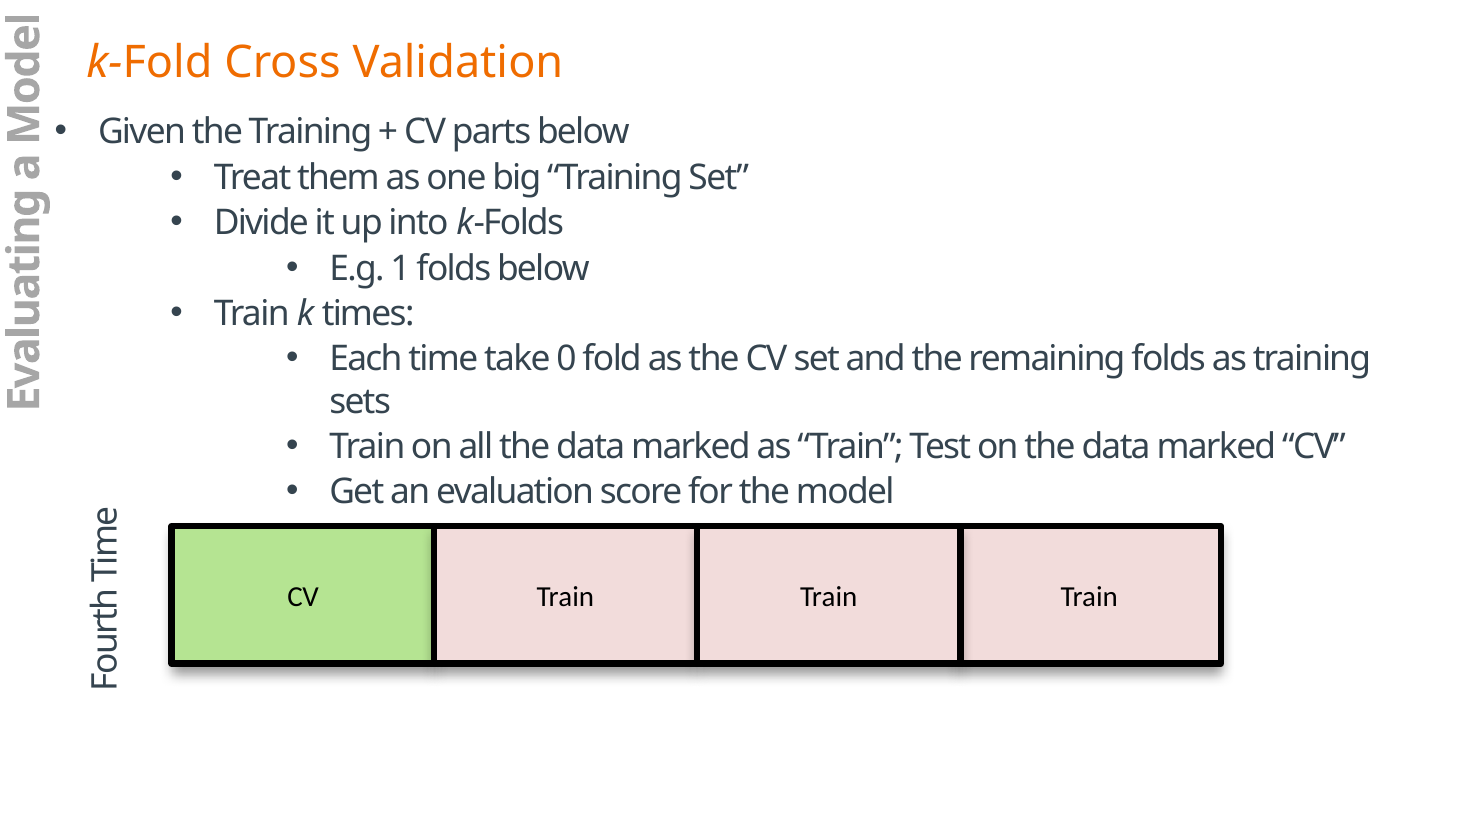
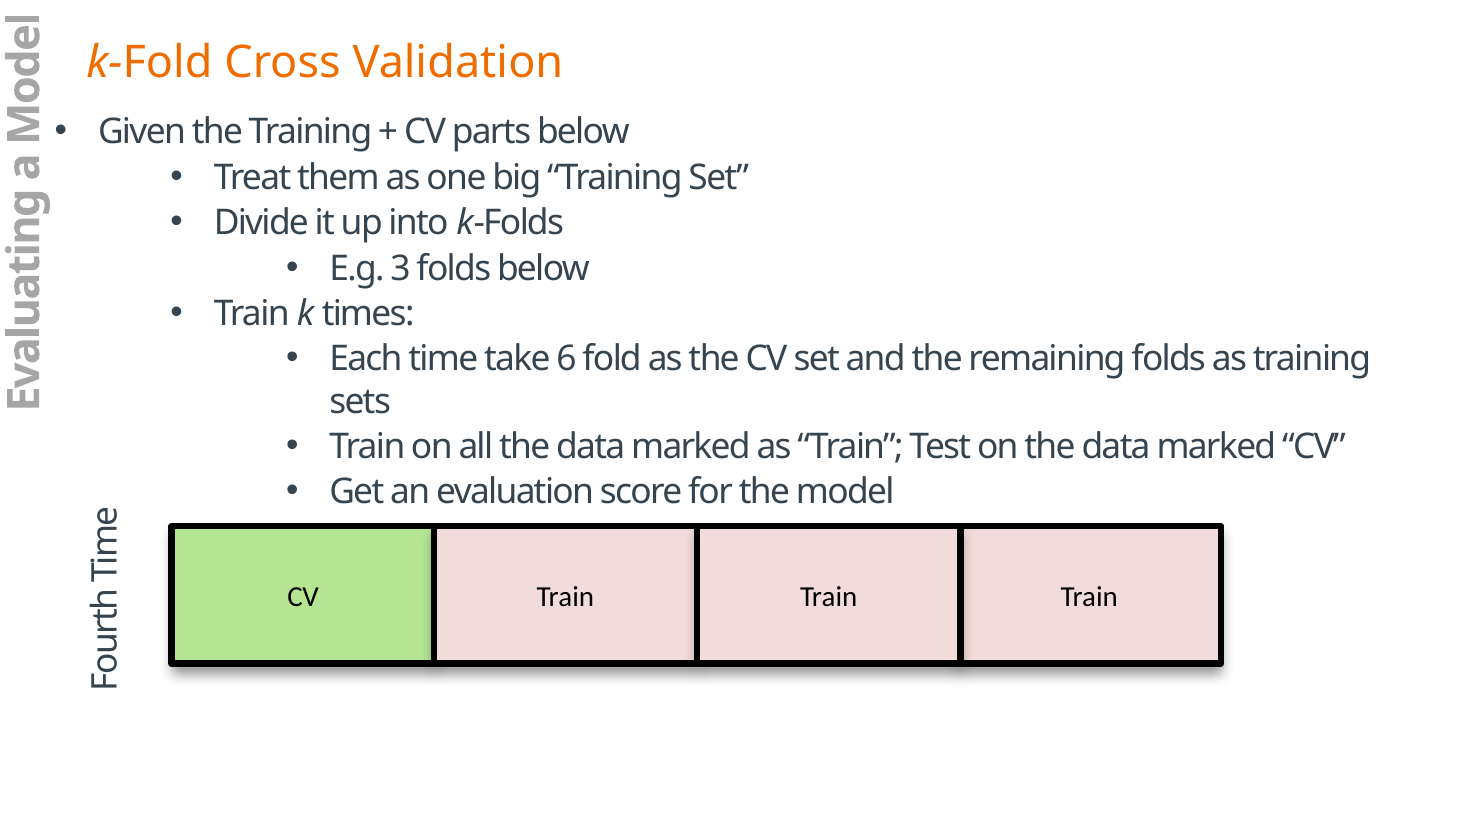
1: 1 -> 3 (400, 268)
0: 0 -> 6 (567, 359)
